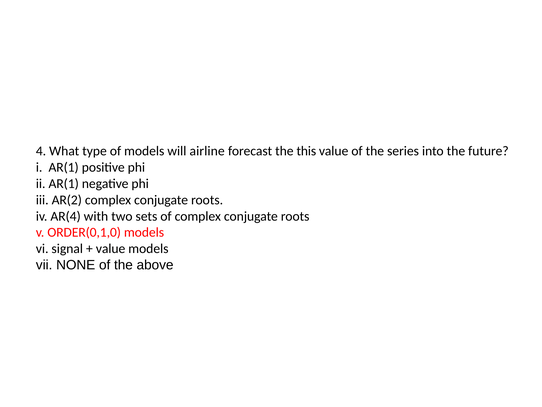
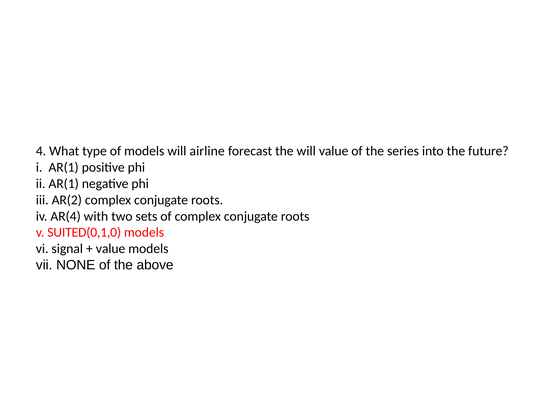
the this: this -> will (306, 151)
ORDER(0,1,0: ORDER(0,1,0 -> SUITED(0,1,0 (84, 232)
